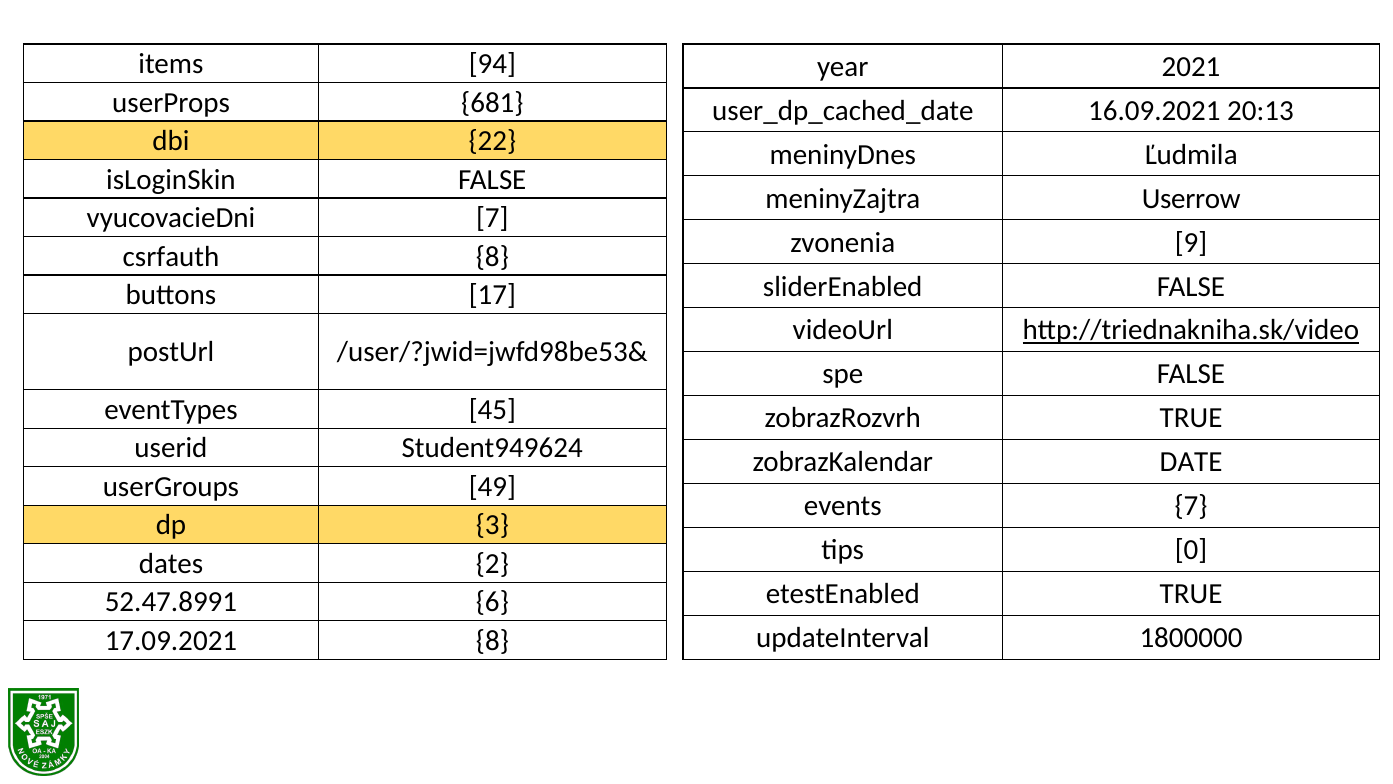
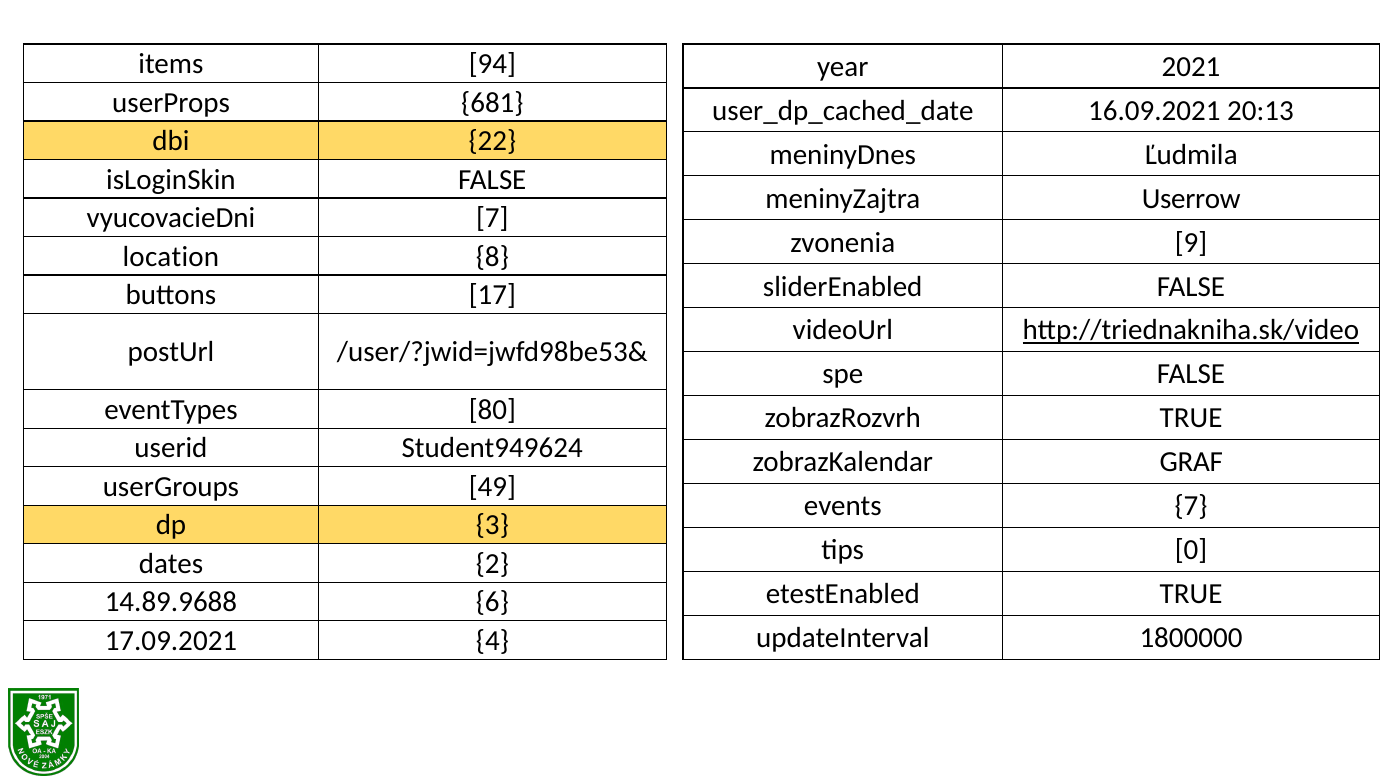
csrfauth: csrfauth -> location (171, 256)
45: 45 -> 80 (492, 409)
DATE: DATE -> GRAF (1191, 462)
52.47.8991: 52.47.8991 -> 14.89.9688 (171, 602)
17.09.2021 8: 8 -> 4 (492, 640)
